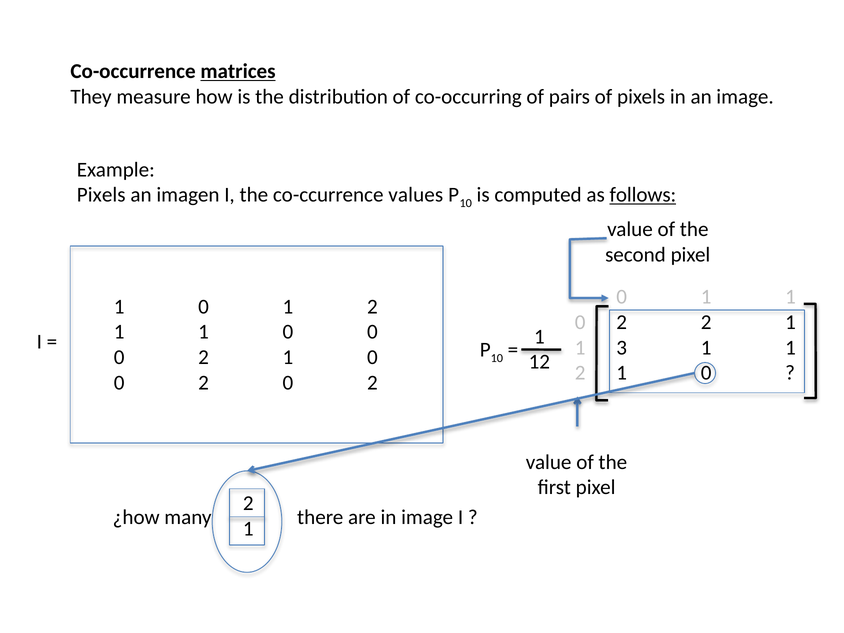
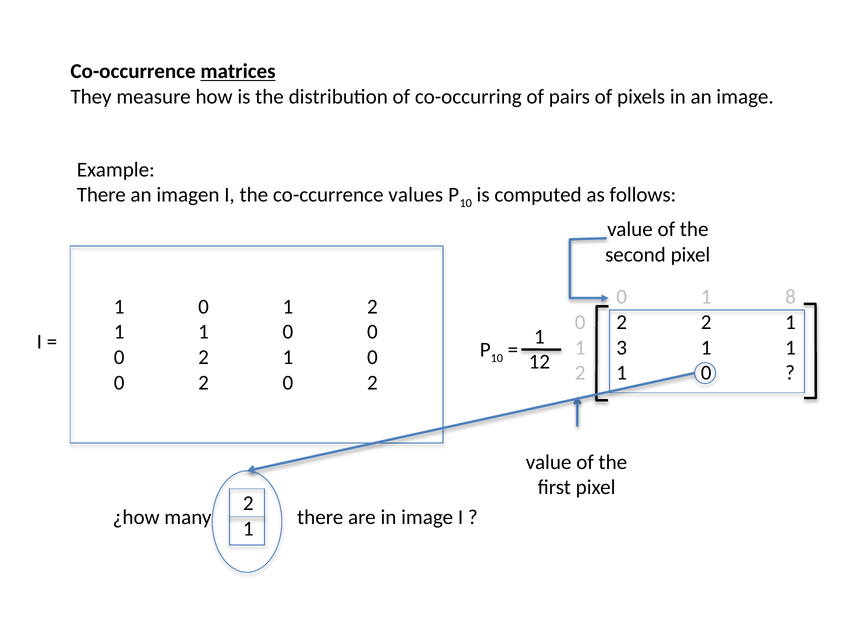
Pixels: Pixels -> There (101, 195)
follows underline: present -> none (643, 195)
0 1 1: 1 -> 8 (790, 297)
